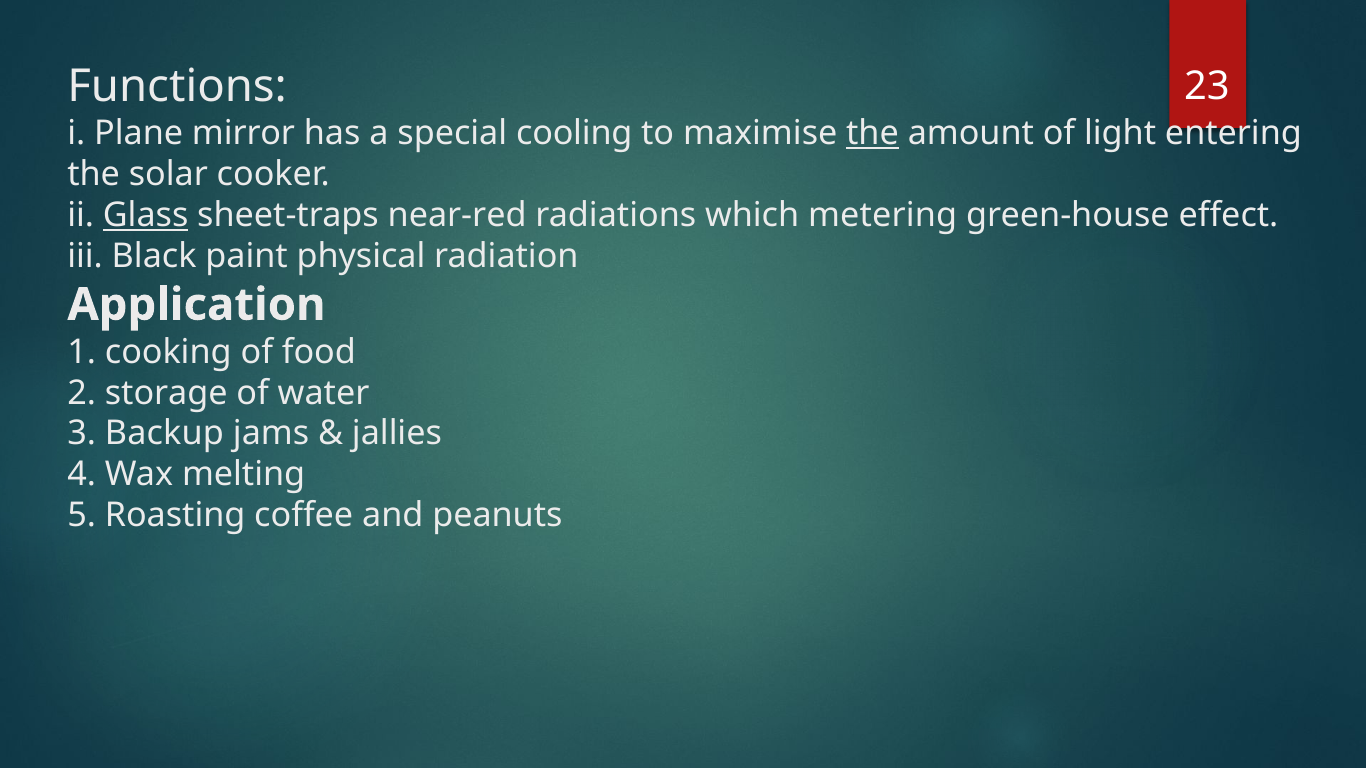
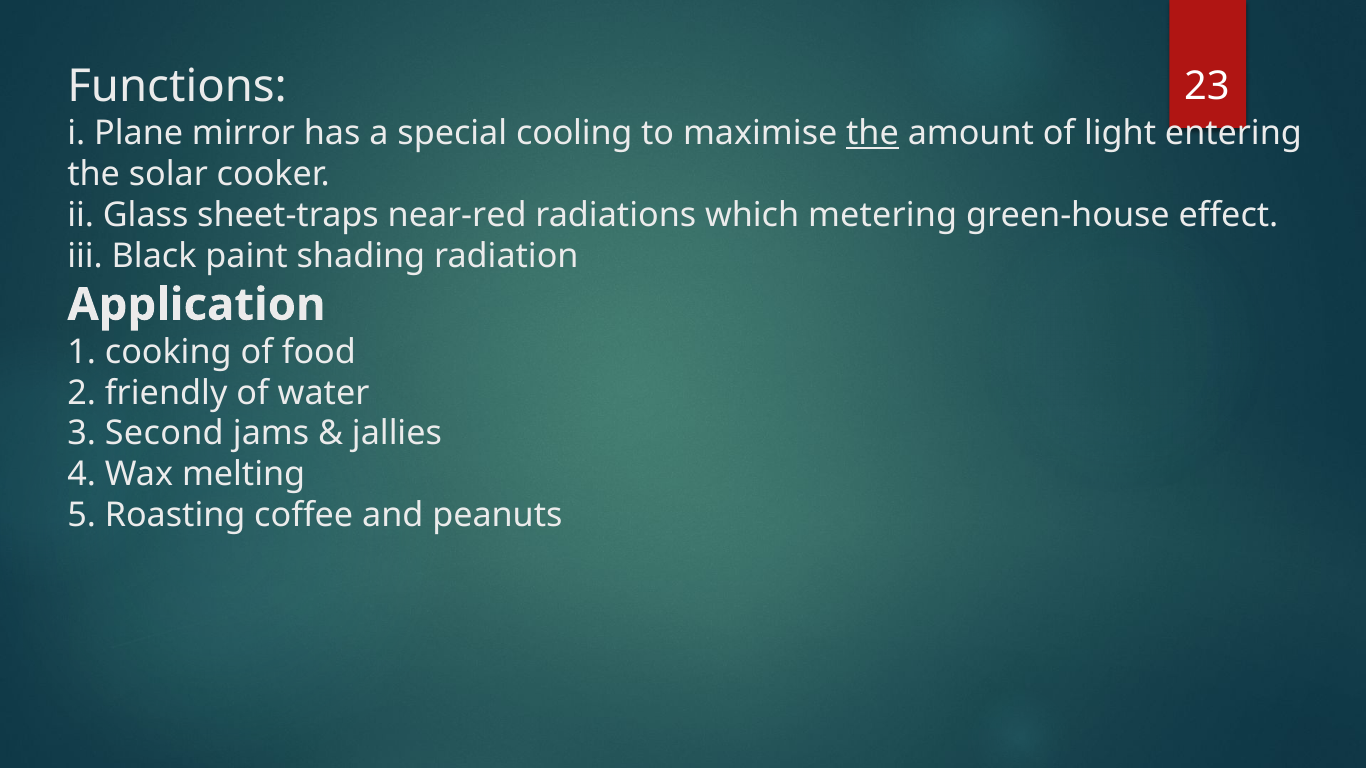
Glass underline: present -> none (146, 215)
physical: physical -> shading (361, 256)
storage: storage -> friendly (166, 393)
Backup: Backup -> Second (164, 434)
